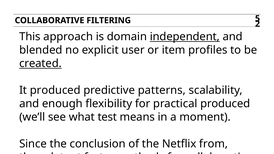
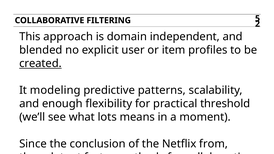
independent underline: present -> none (185, 37)
It produced: produced -> modeling (55, 90)
practical produced: produced -> threshold (225, 104)
test: test -> lots (107, 117)
